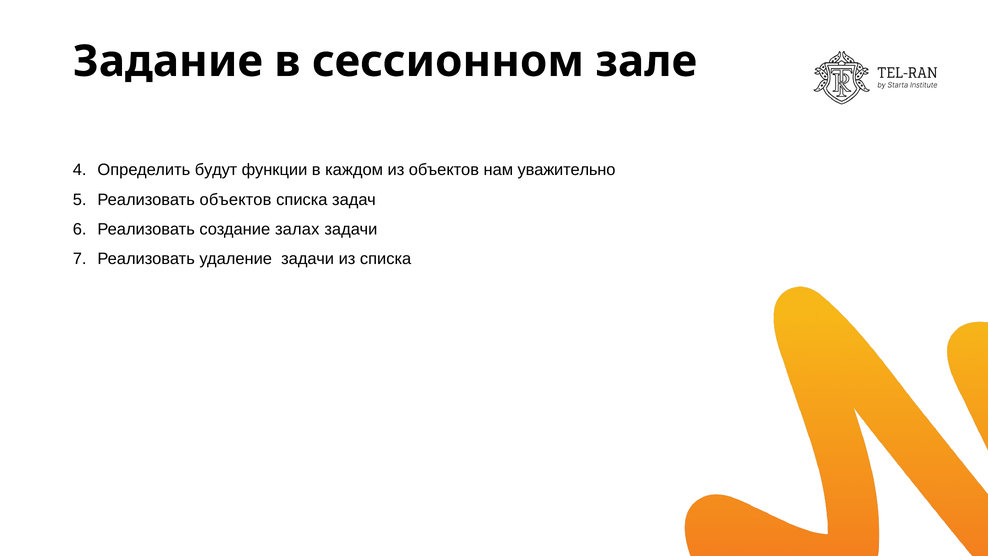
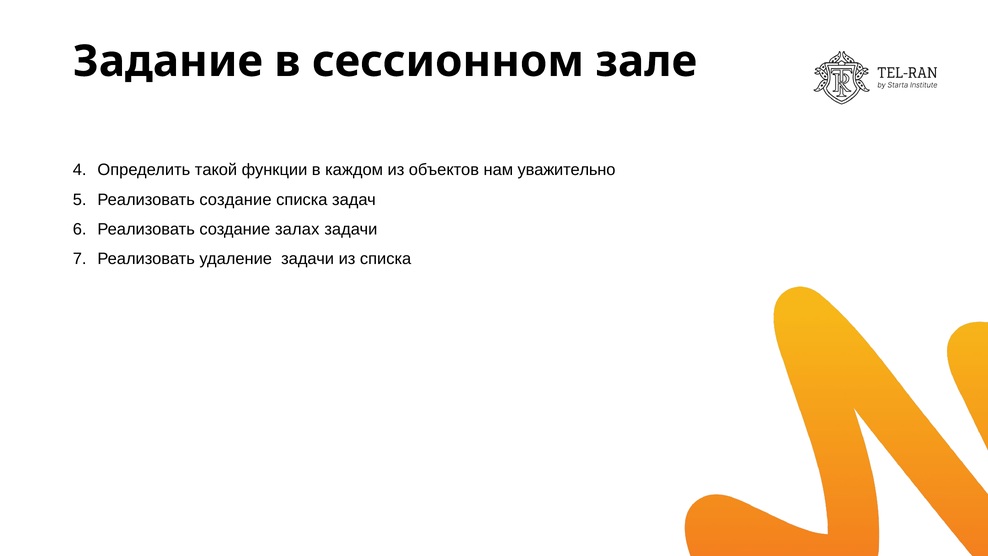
будут: будут -> такой (216, 170)
объектов: объектов -> создание (235, 200)
